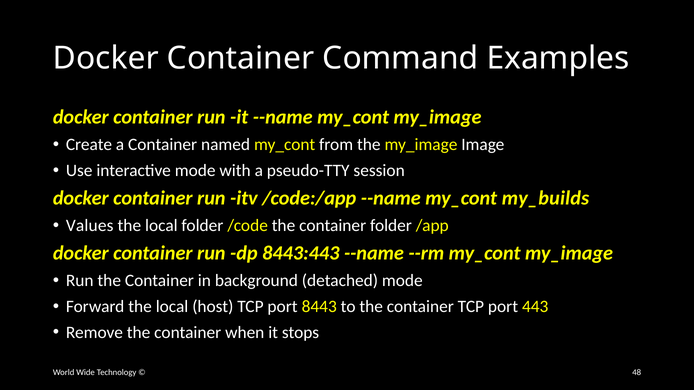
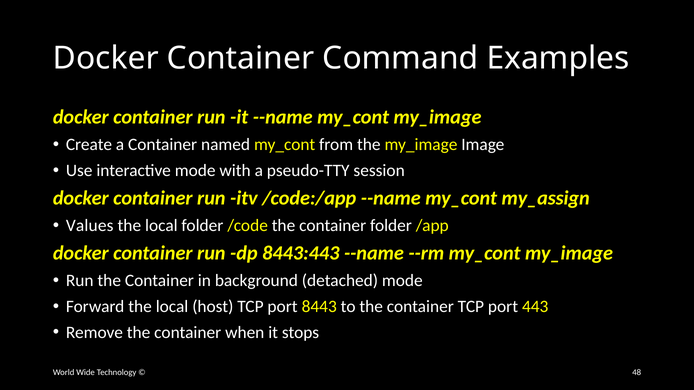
my_builds: my_builds -> my_assign (546, 198)
